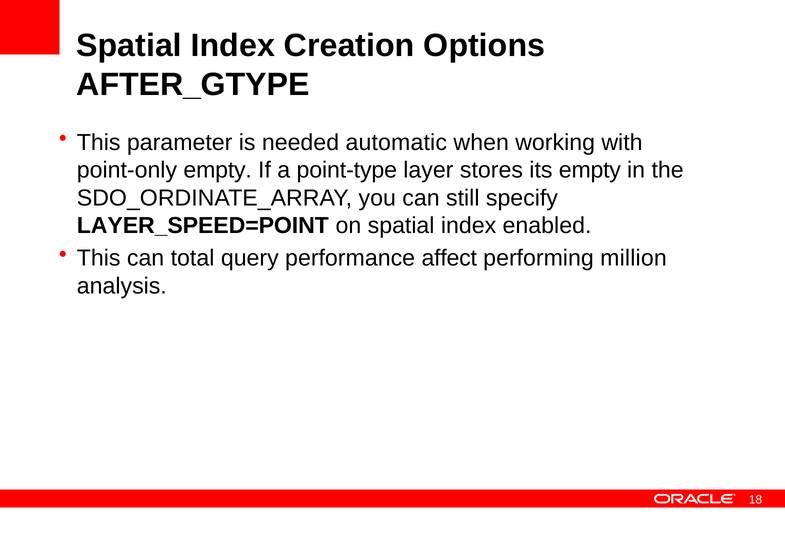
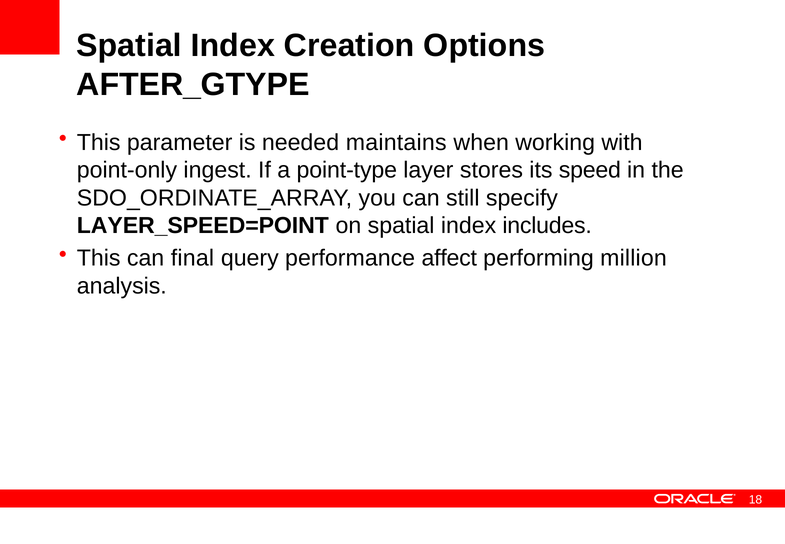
automatic: automatic -> maintains (396, 142)
point-only empty: empty -> ingest (218, 170)
its empty: empty -> speed (590, 170)
enabled: enabled -> includes (547, 226)
total: total -> final (192, 258)
